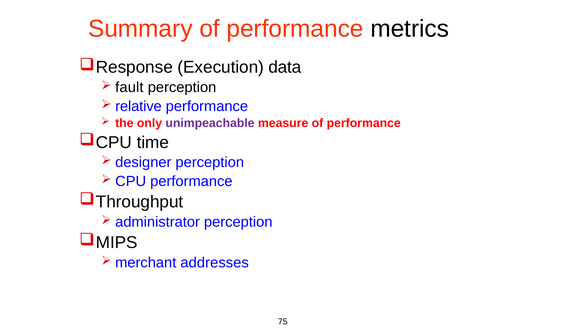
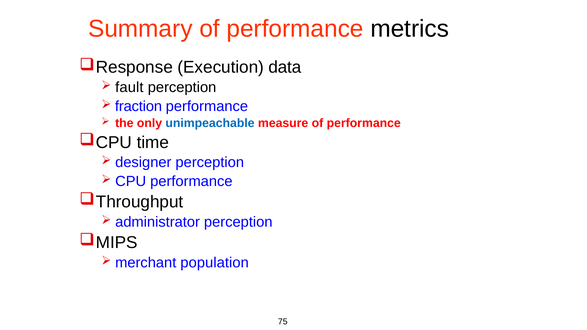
relative: relative -> fraction (138, 106)
unimpeachable colour: purple -> blue (210, 123)
addresses: addresses -> population (215, 263)
